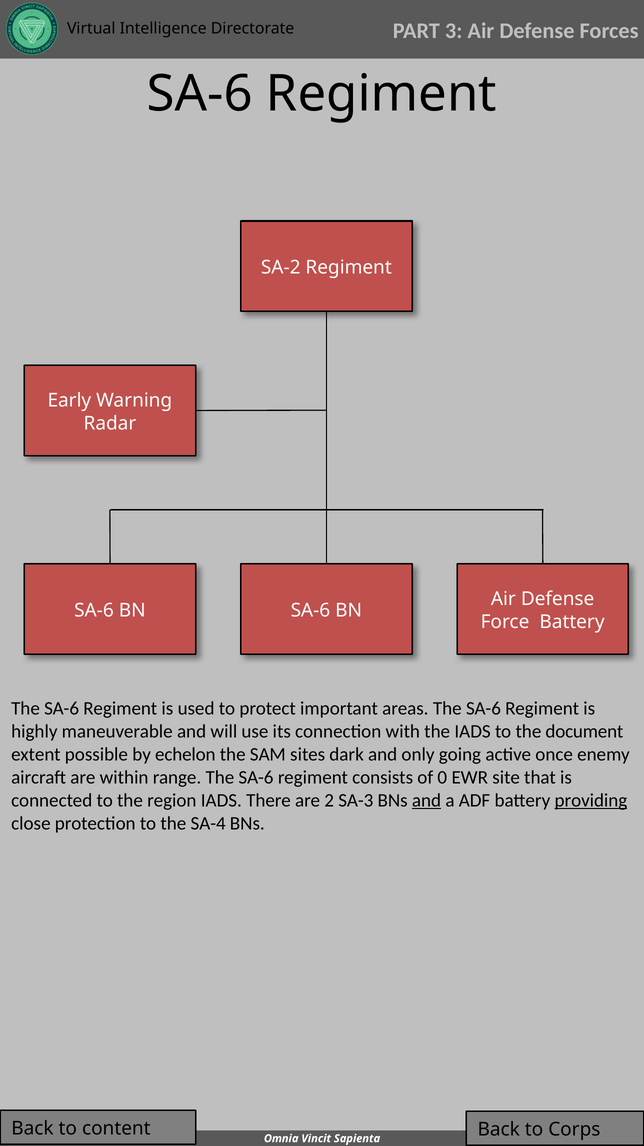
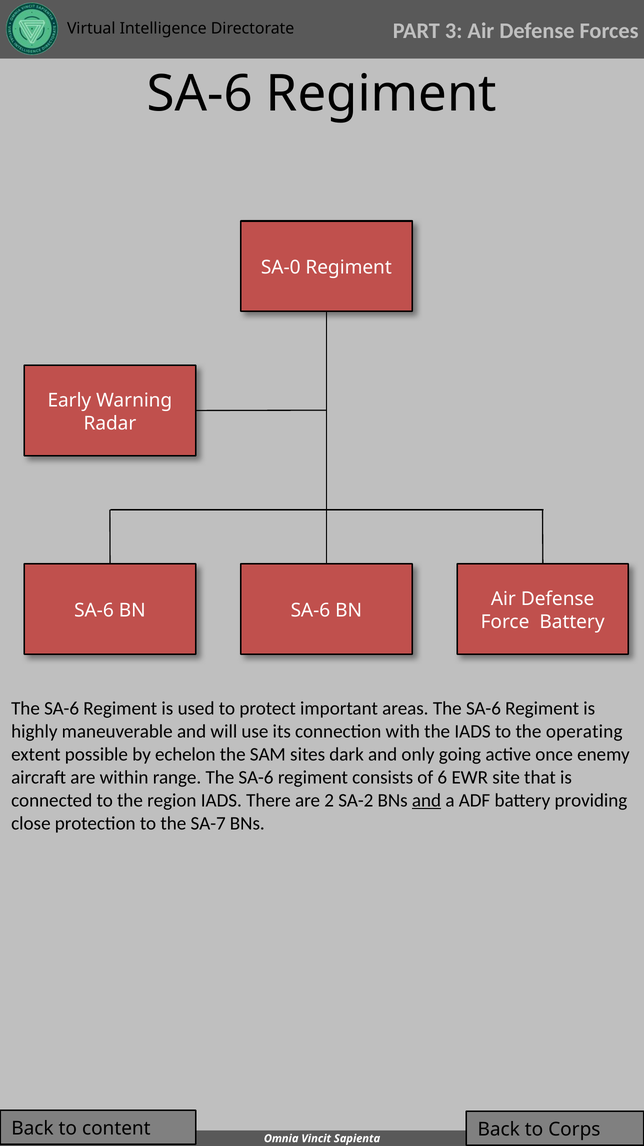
SA-2: SA-2 -> SA-0 (281, 267)
document: document -> operating (584, 731)
0: 0 -> 6 (442, 777)
SA-3: SA-3 -> SA-2 (356, 800)
providing underline: present -> none (591, 800)
SA-4: SA-4 -> SA-7 (208, 822)
